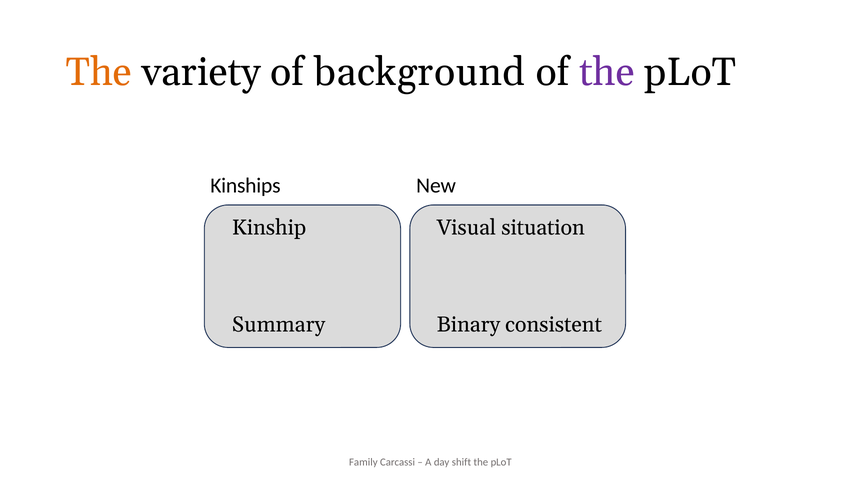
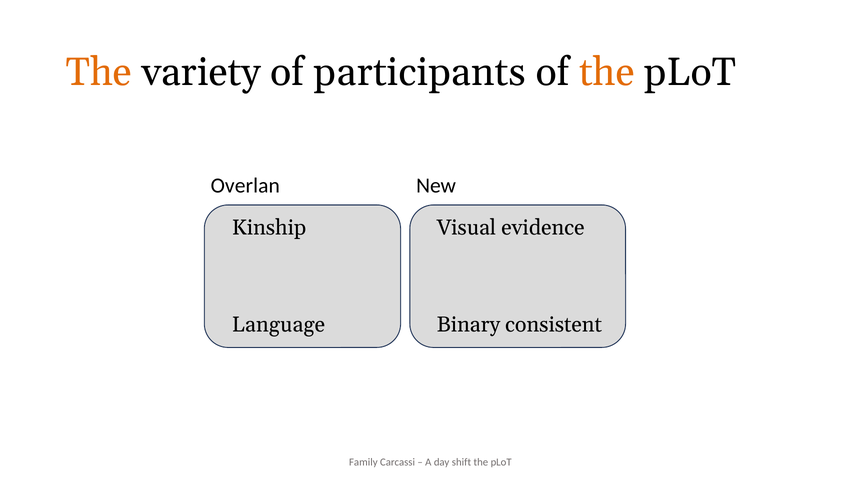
background: background -> participants (420, 72)
the colour: purple -> orange (607, 72)
Kinships: Kinships -> Overlan (245, 186)
situation: situation -> evidence (543, 228)
Summary: Summary -> Language (279, 325)
